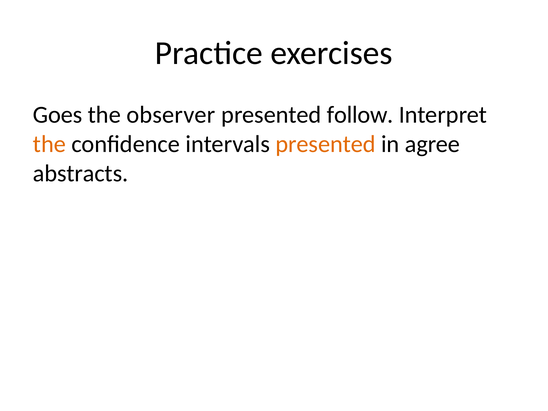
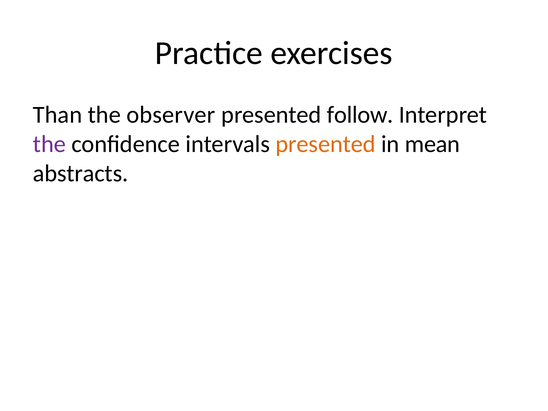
Goes: Goes -> Than (58, 115)
the colour: orange -> purple (49, 144)
agree: agree -> mean (432, 144)
